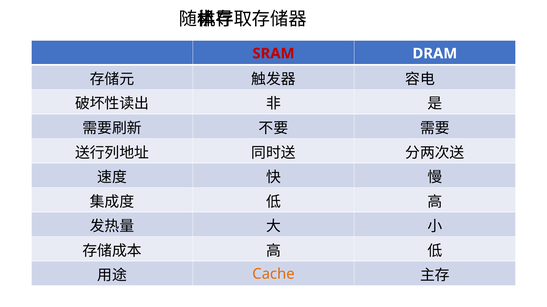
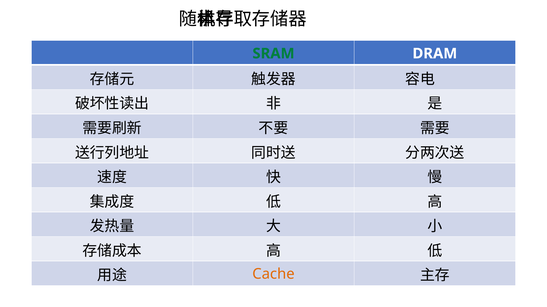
SRAM colour: red -> green (273, 54)
